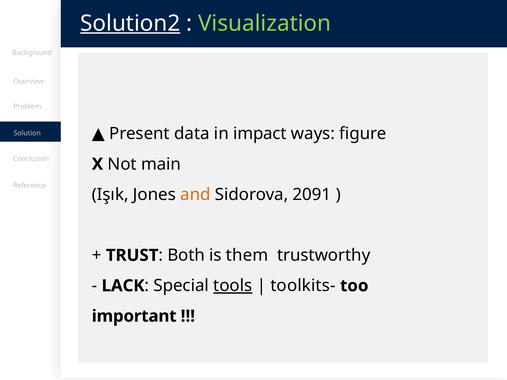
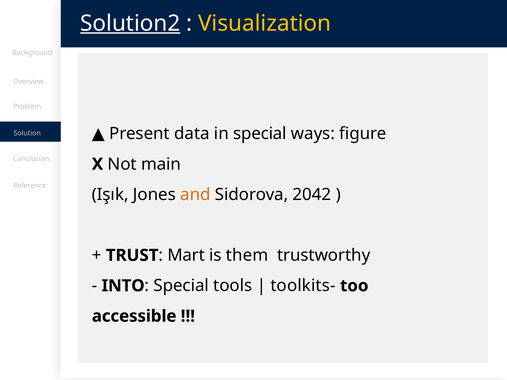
Visualization colour: light green -> yellow (265, 23)
in impact: impact -> special (260, 134)
2091: 2091 -> 2042 (312, 195)
Both: Both -> Mart (186, 256)
LACK: LACK -> INTO (123, 286)
tools underline: present -> none (233, 286)
important: important -> accessible (134, 316)
